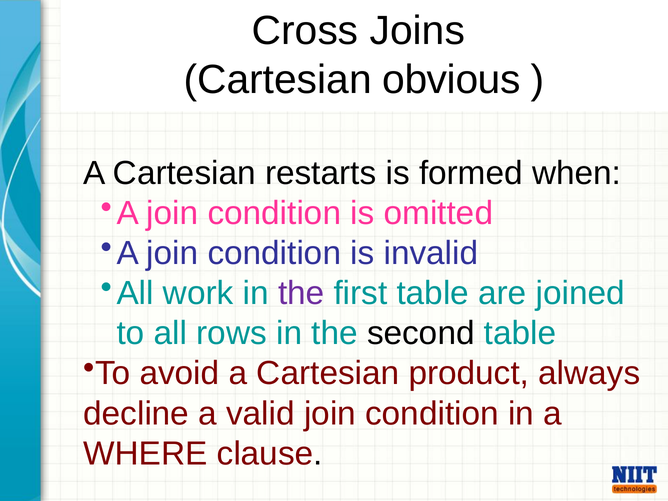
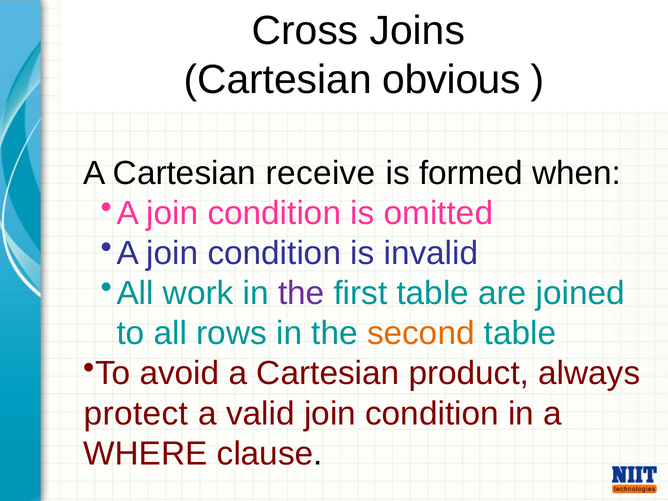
restarts: restarts -> receive (321, 173)
second colour: black -> orange (421, 333)
decline: decline -> protect (136, 414)
